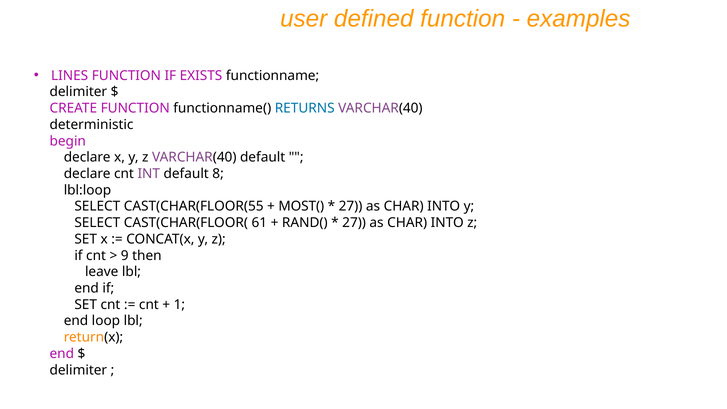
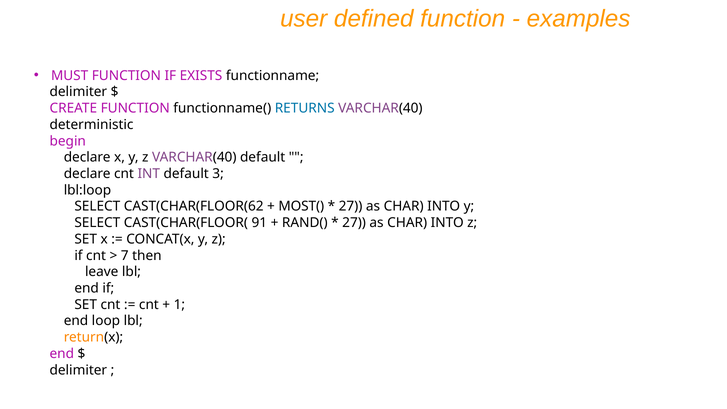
LINES: LINES -> MUST (70, 76)
8: 8 -> 3 (218, 174)
CAST(CHAR(FLOOR(55: CAST(CHAR(FLOOR(55 -> CAST(CHAR(FLOOR(62 (194, 206)
61: 61 -> 91 (259, 223)
9: 9 -> 7 (125, 255)
